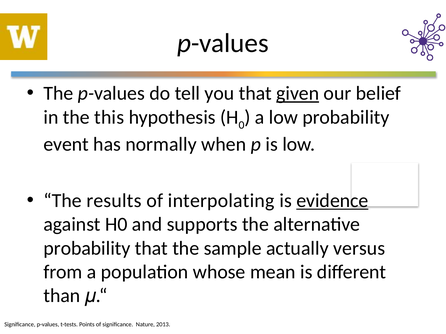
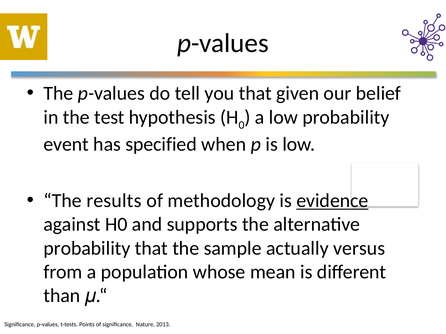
given underline: present -> none (298, 94)
this: this -> test (109, 117)
normally: normally -> specified (161, 144)
interpolating: interpolating -> methodology (221, 201)
